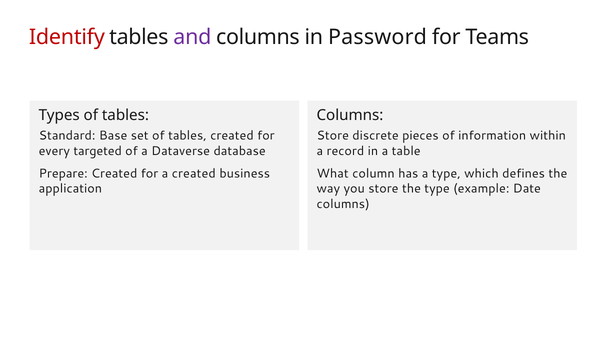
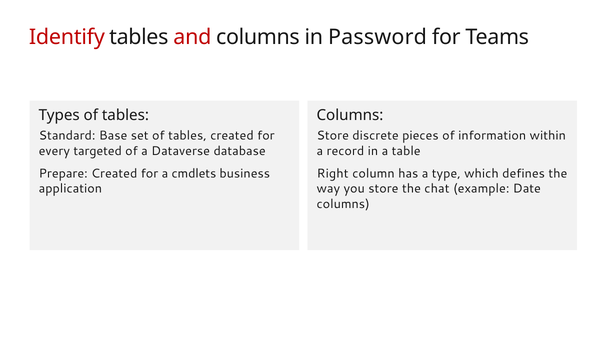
and colour: purple -> red (192, 37)
a created: created -> cmdlets (194, 174)
What: What -> Right (333, 174)
the type: type -> chat (437, 189)
